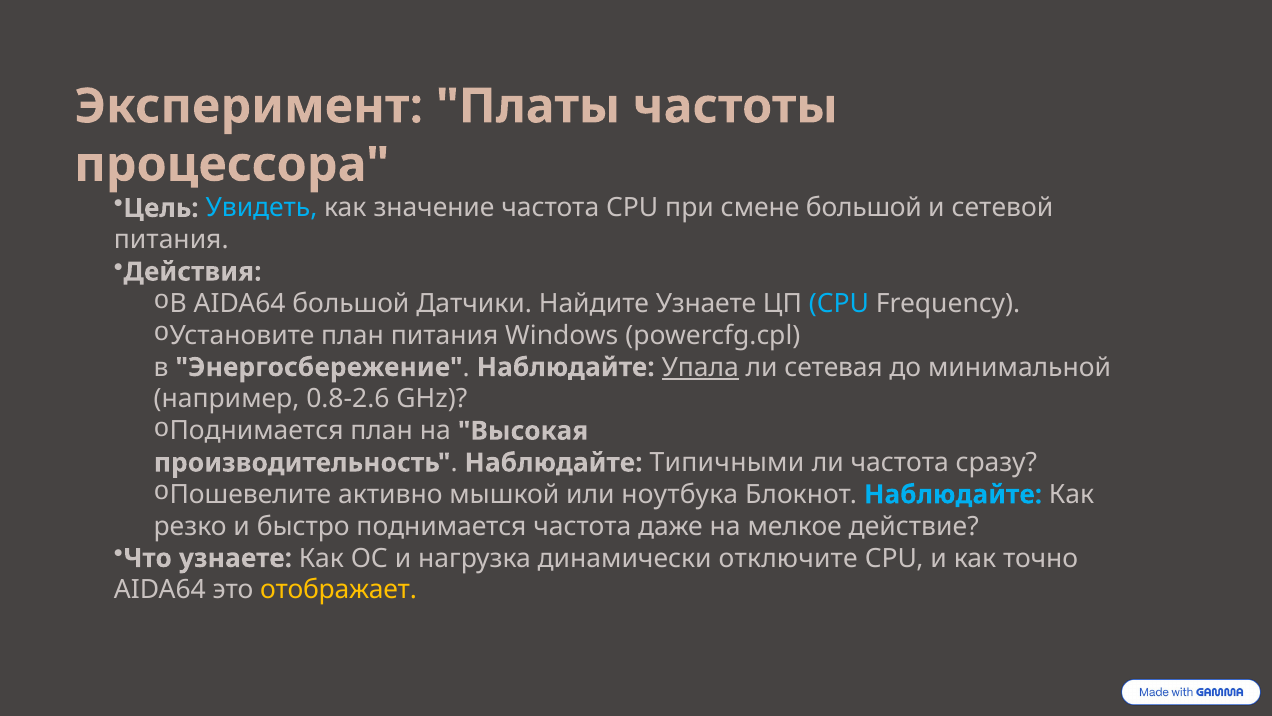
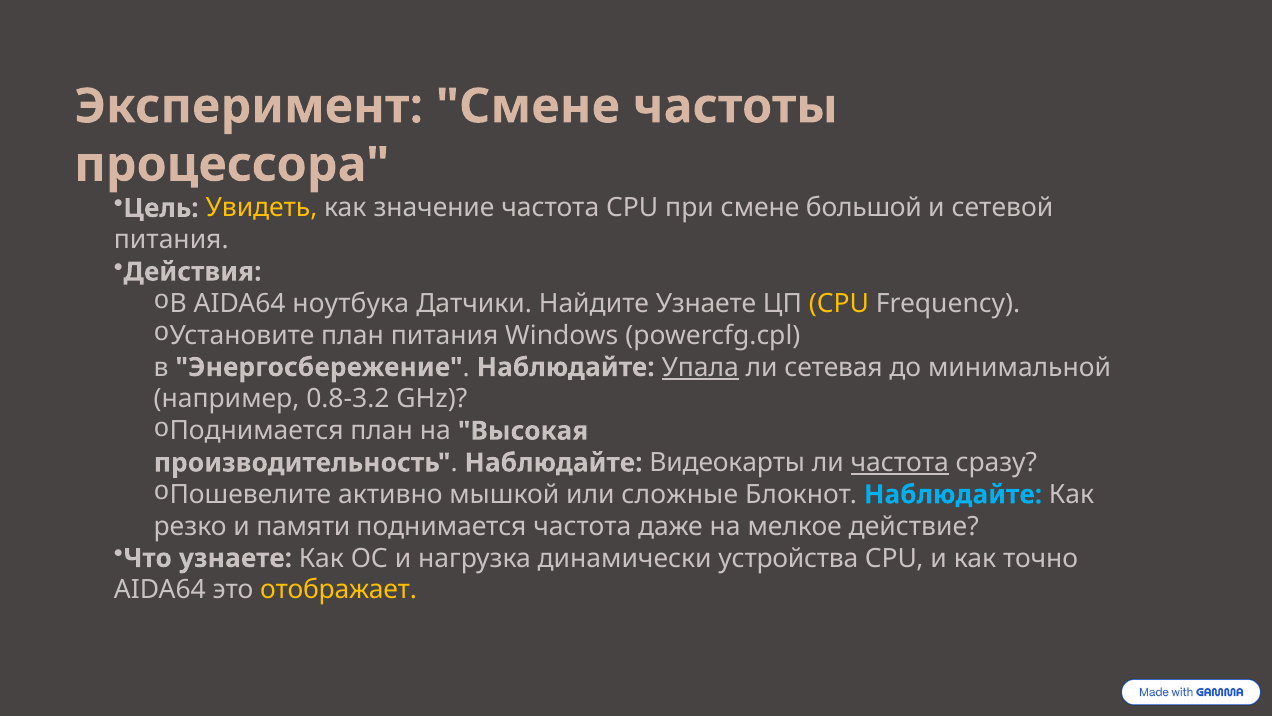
Эксперимент Платы: Платы -> Смене (528, 106)
Увидеть colour: light blue -> yellow (262, 208)
AIDA64 большой: большой -> ноутбука (351, 303)
CPU colour: light blue -> yellow (839, 303)
0.8-2.6: 0.8-2.6 -> 0.8-3.2 (348, 399)
Типичными: Типичными -> Видеокарты (727, 462)
частота underline: none -> present (900, 462)
ноутбука: ноутбука -> сложные (680, 494)
быстро: быстро -> памяти (303, 526)
отключите: отключите -> устройства (788, 558)
